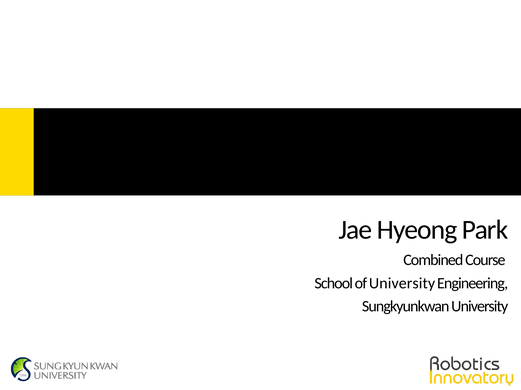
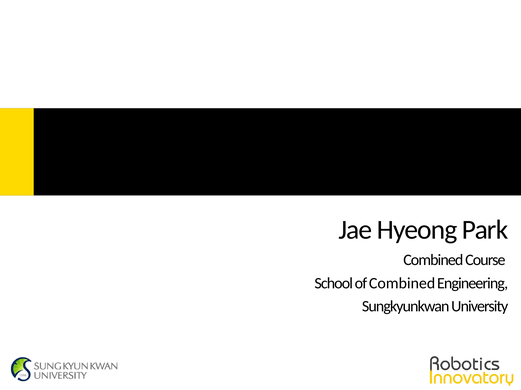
of University: University -> Combined (402, 284)
